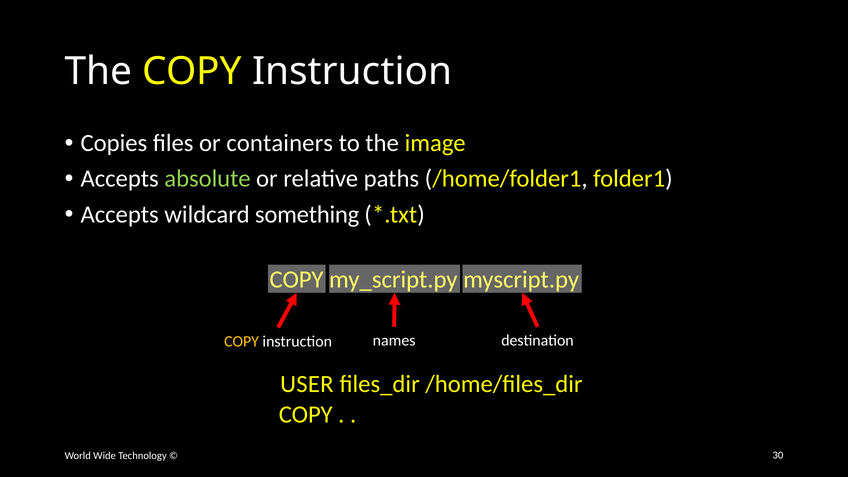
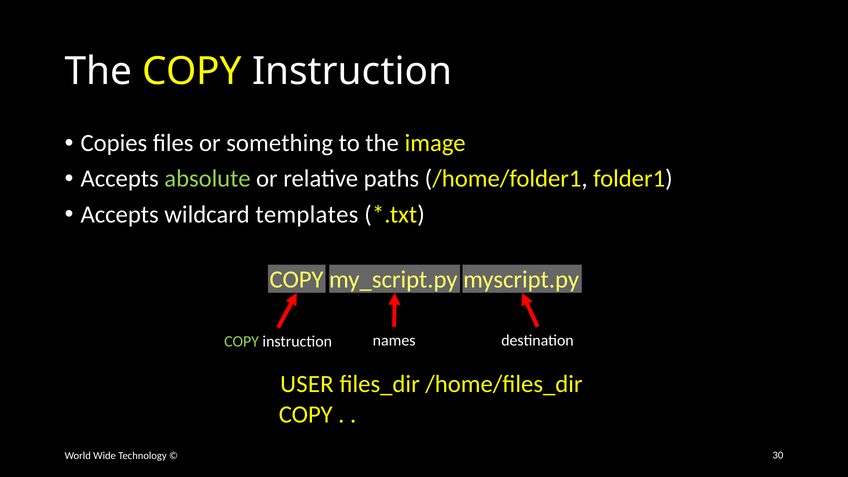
containers: containers -> something (280, 143)
something: something -> templates (307, 214)
COPY colour: yellow -> light green (242, 341)
